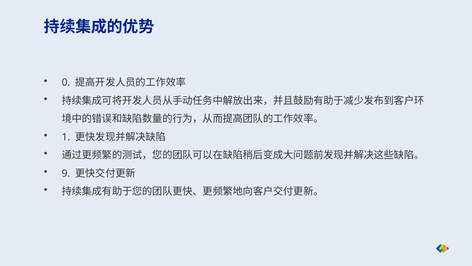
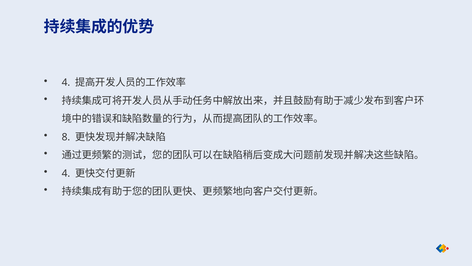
0: 0 -> 4 (66, 82)
1: 1 -> 8 (66, 137)
9: 9 -> 4 (66, 173)
